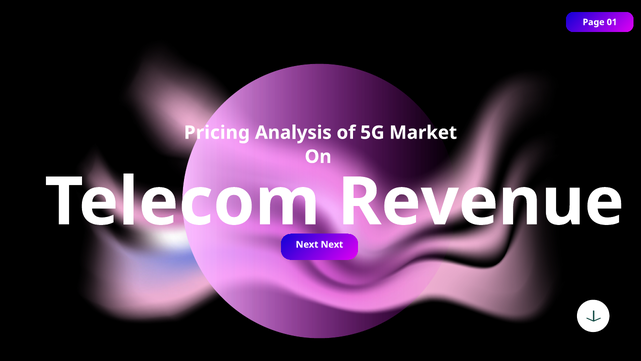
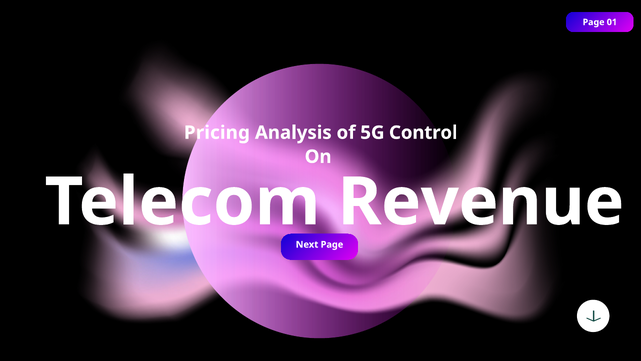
Market: Market -> Control (423, 133)
Next: Next -> Page (332, 244)
